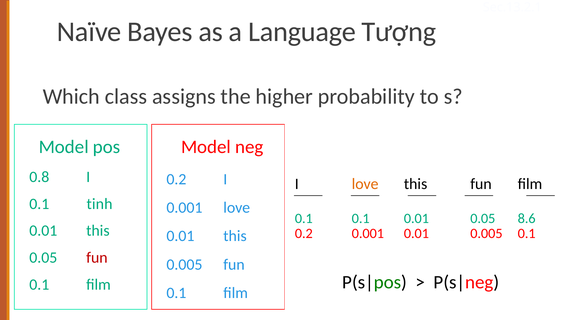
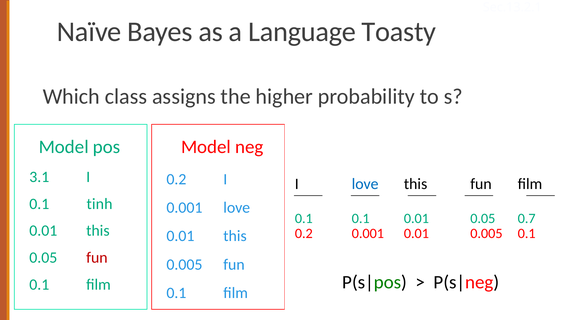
Tượng: Tượng -> Toasty (399, 32)
0.8: 0.8 -> 3.1 (39, 177)
love colour: orange -> blue (365, 184)
8.6: 8.6 -> 0.7 (527, 219)
